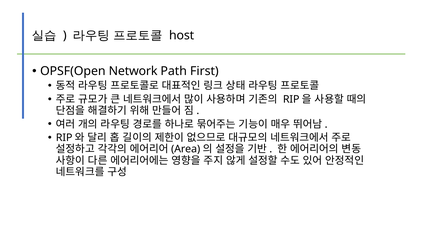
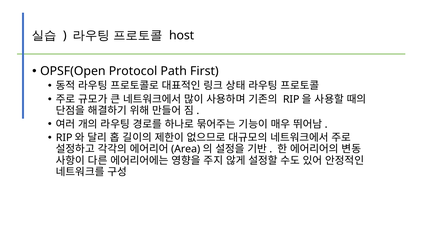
Network: Network -> Protocol (133, 71)
